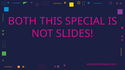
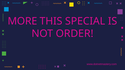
BOTH: BOTH -> MORE (22, 21)
SLIDES: SLIDES -> ORDER (75, 34)
